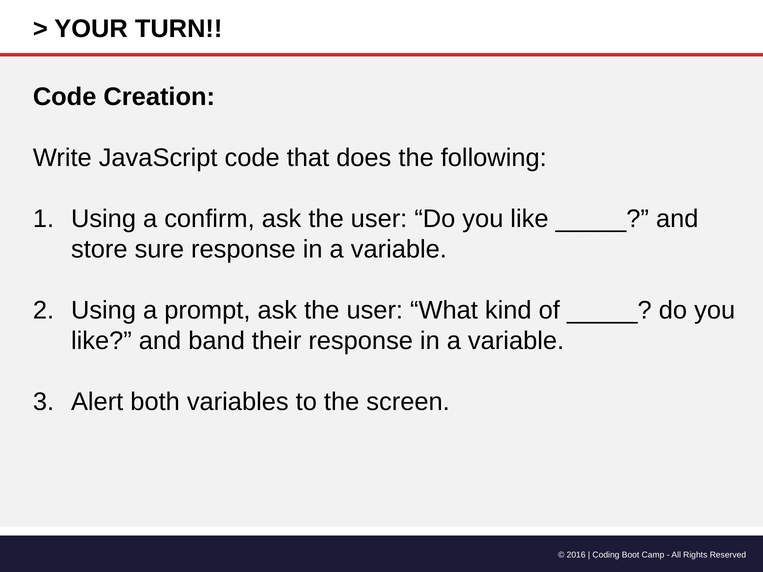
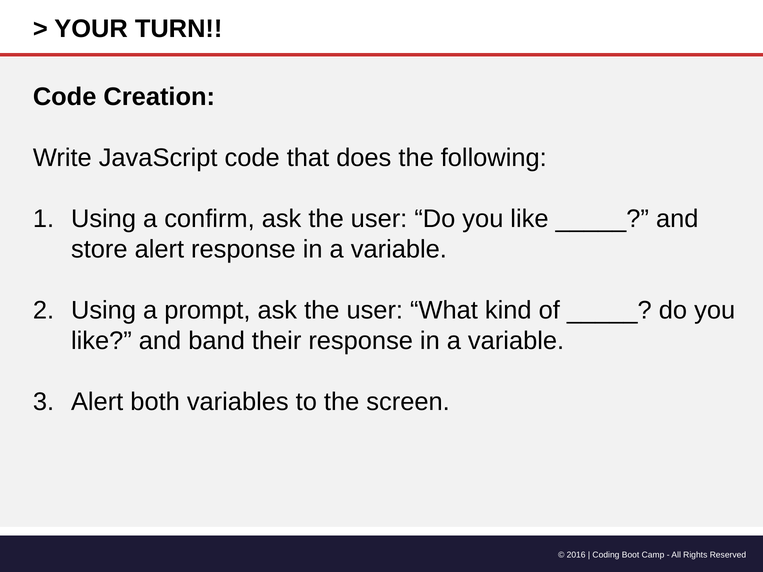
store sure: sure -> alert (159, 250)
